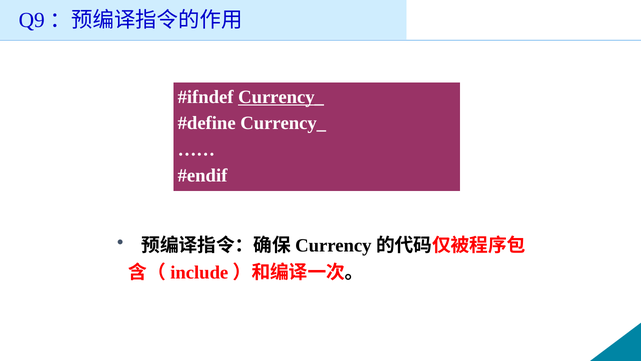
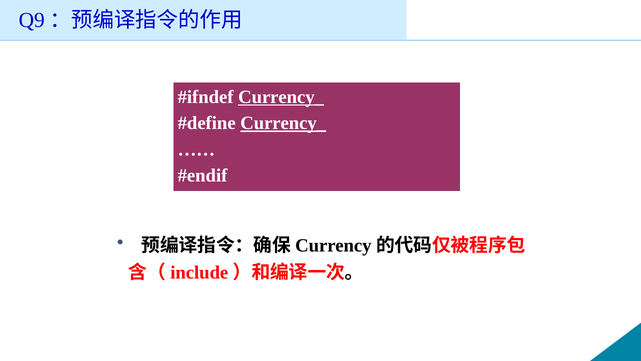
Currency_ underline: none -> present (283, 123)
